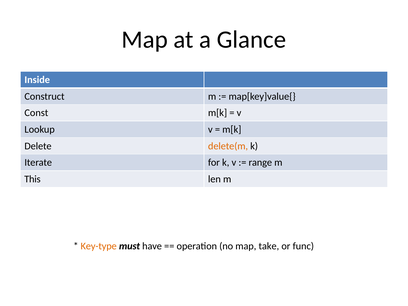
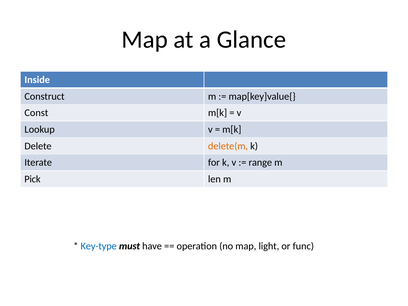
This: This -> Pick (32, 179)
Key-type colour: orange -> blue (99, 246)
take: take -> light (269, 246)
